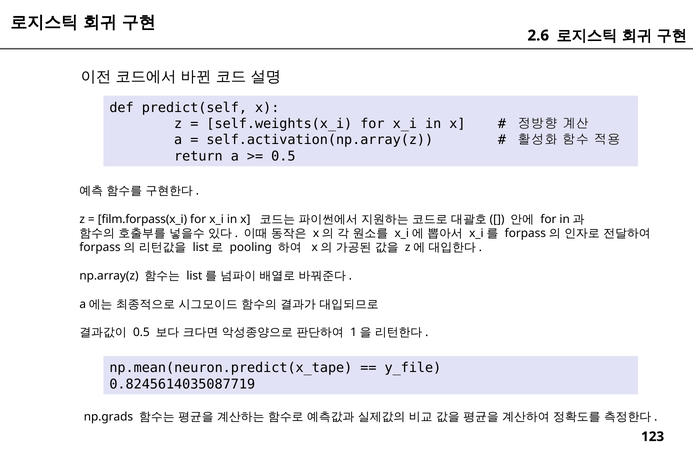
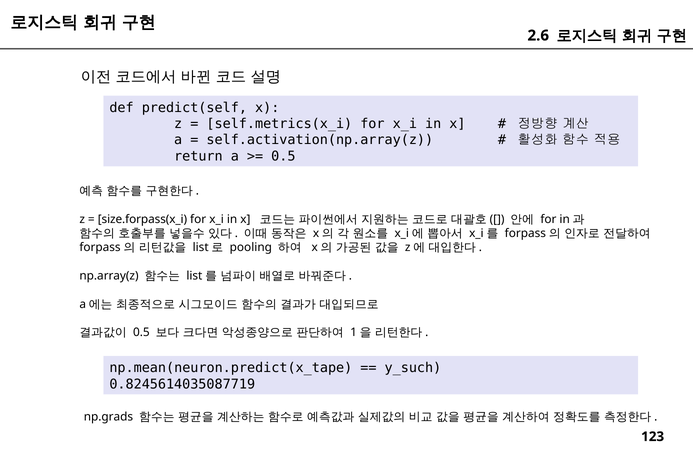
self.weights(x_i: self.weights(x_i -> self.metrics(x_i (279, 124)
film.forpass(x_i: film.forpass(x_i -> size.forpass(x_i (142, 219)
y_file: y_file -> y_such (413, 368)
